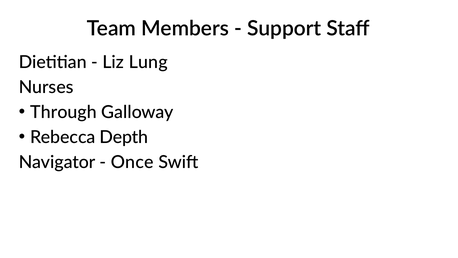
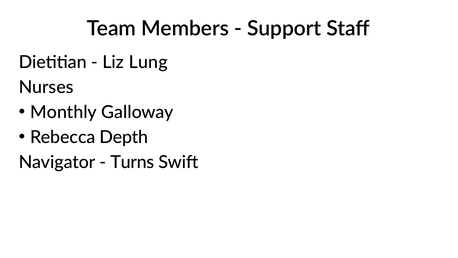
Through: Through -> Monthly (64, 112)
Once: Once -> Turns (132, 162)
